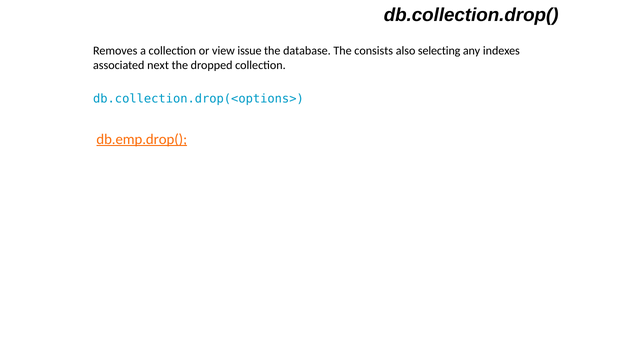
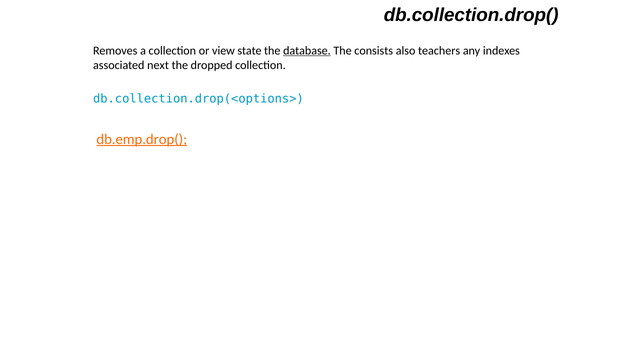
issue: issue -> state (250, 51)
database underline: none -> present (307, 51)
selecting: selecting -> teachers (439, 51)
